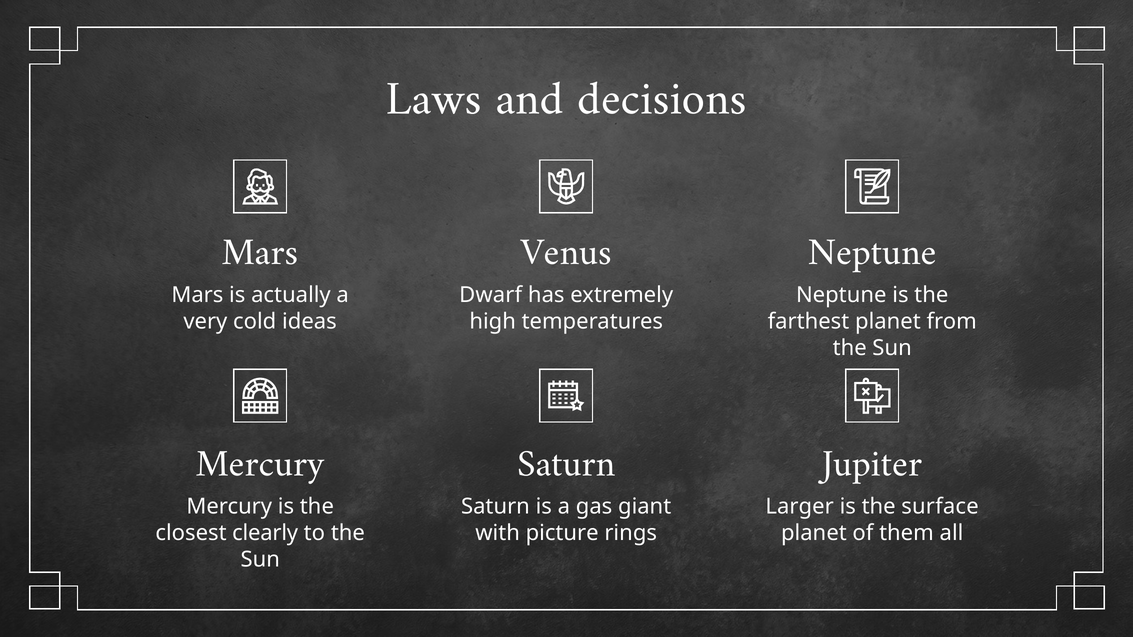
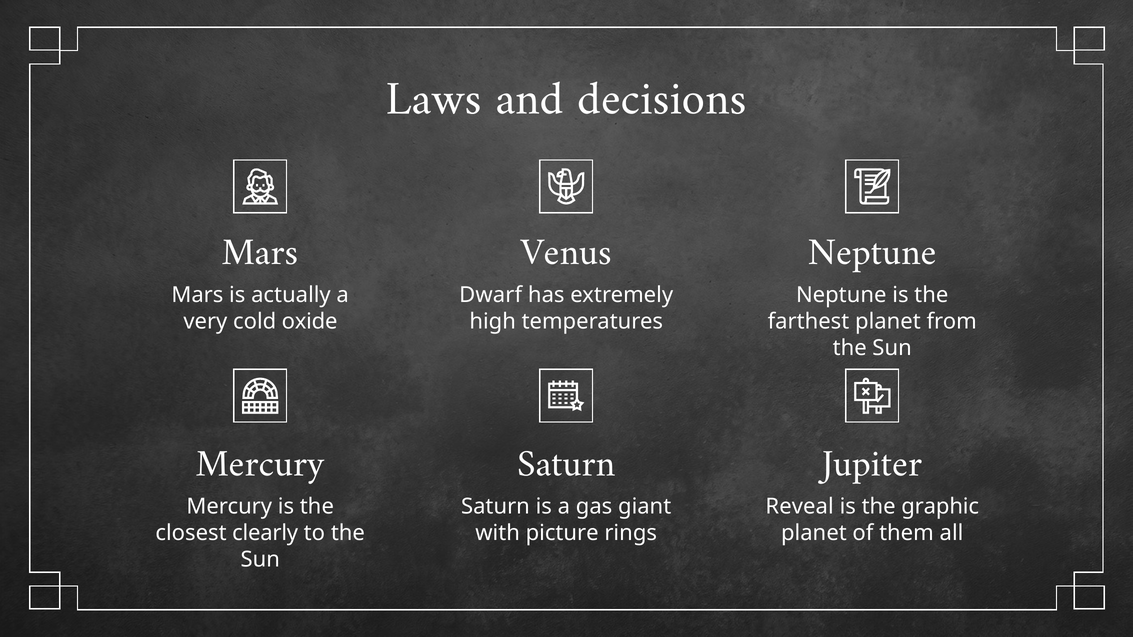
ideas: ideas -> oxide (310, 322)
Larger: Larger -> Reveal (800, 507)
surface: surface -> graphic (940, 507)
